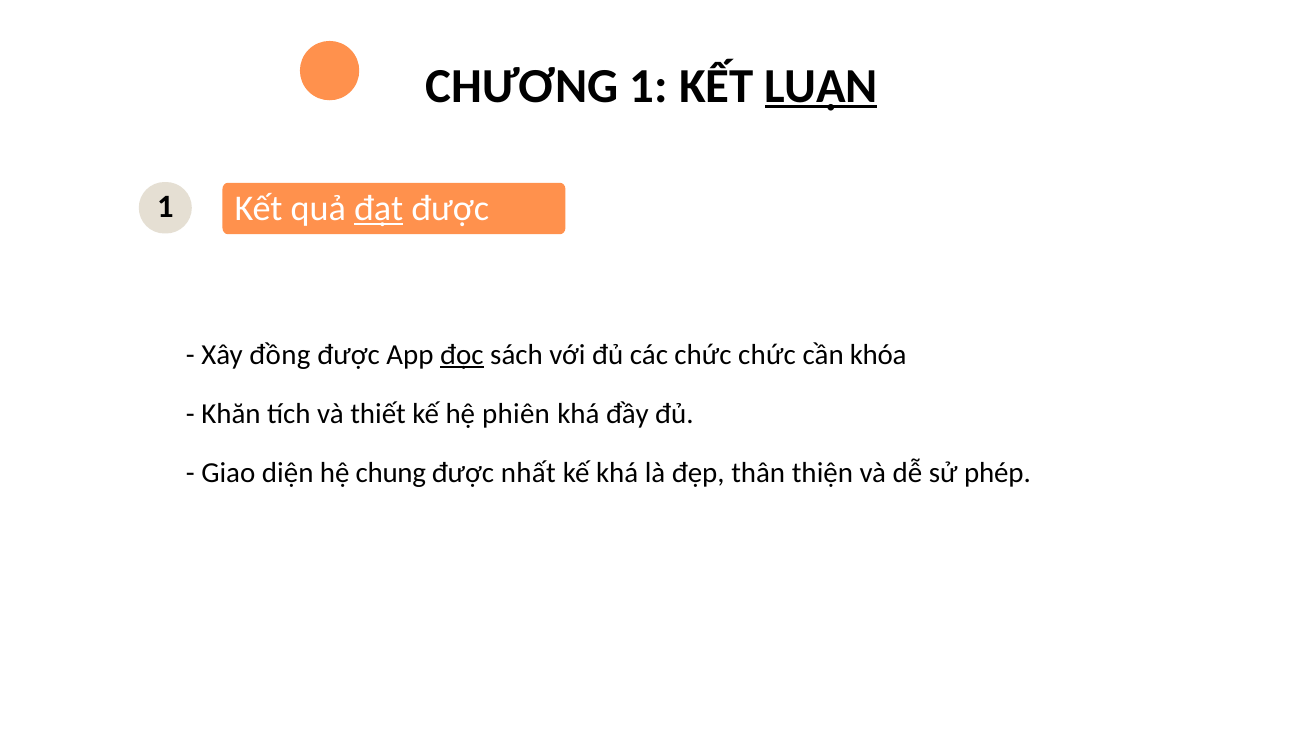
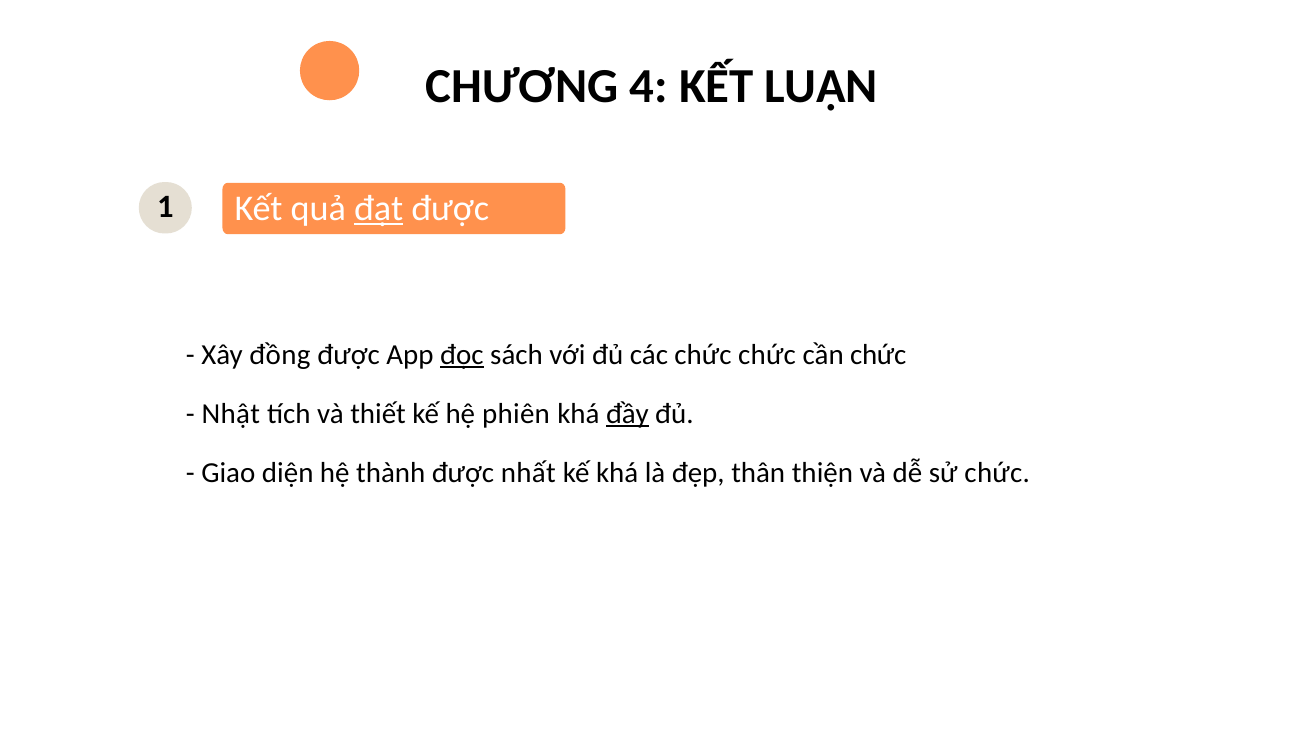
CHƯƠNG 1: 1 -> 4 (649, 86)
LUẬN underline: present -> none (821, 86)
cần khóa: khóa -> chức (878, 354)
Khăn: Khăn -> Nhật (231, 414)
đầy underline: none -> present (627, 414)
chung: chung -> thành (391, 473)
sử phép: phép -> chức (997, 473)
